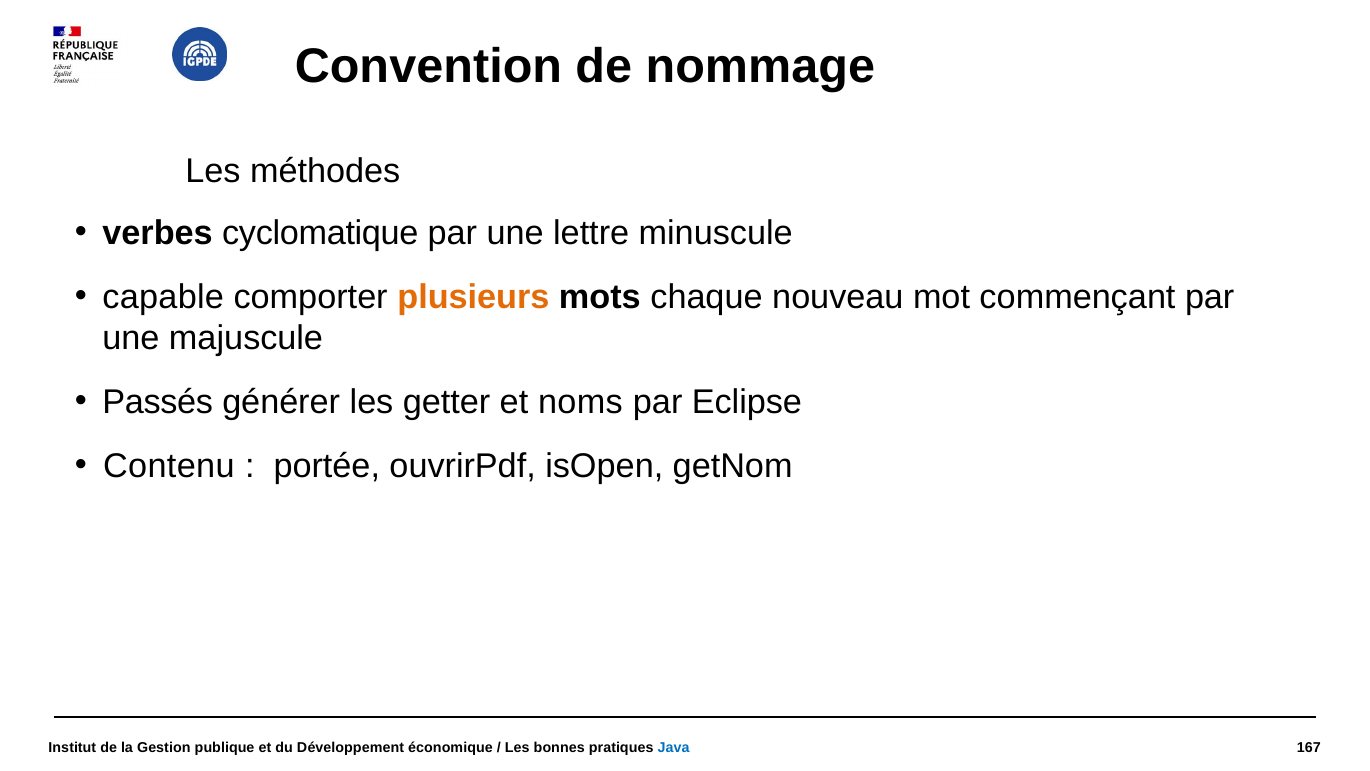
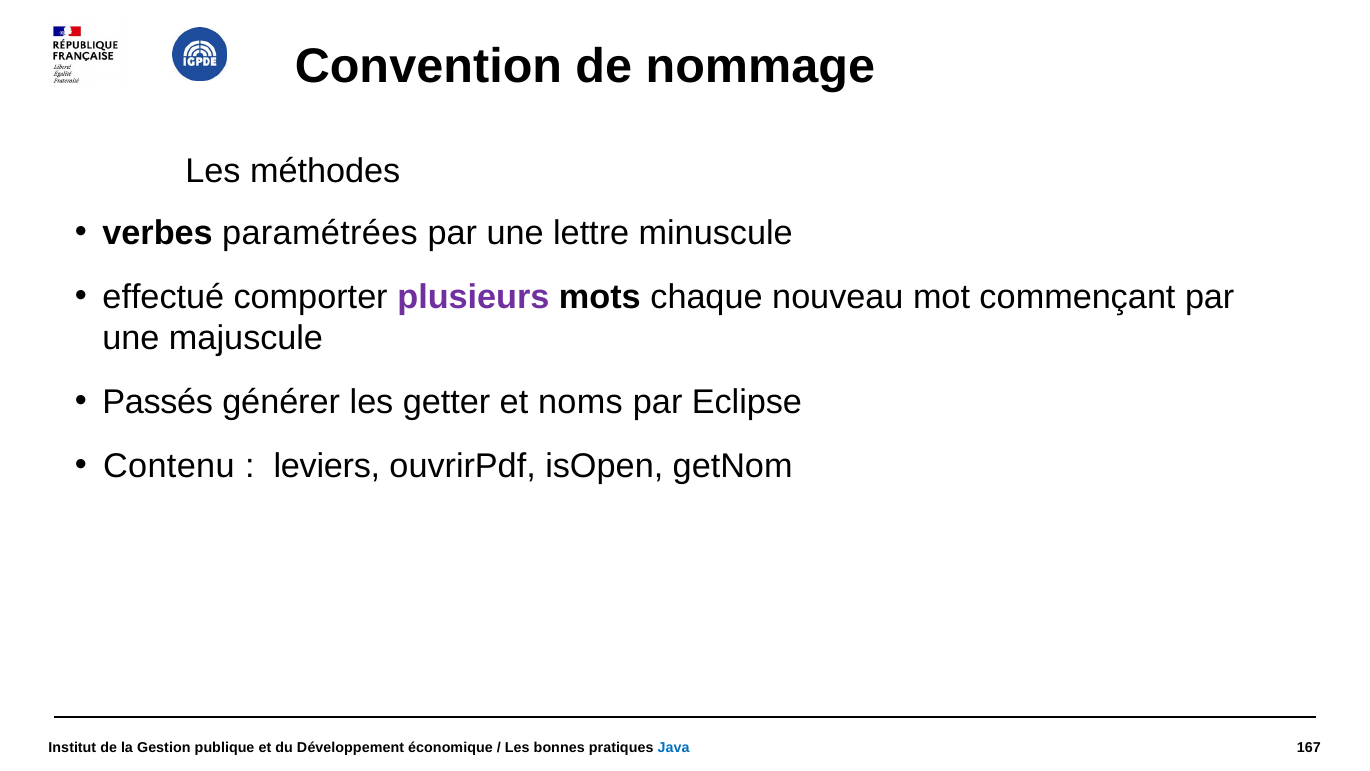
cyclomatique: cyclomatique -> paramétrées (320, 233)
capable: capable -> effectué (163, 297)
plusieurs colour: orange -> purple (473, 297)
portée: portée -> leviers (327, 466)
